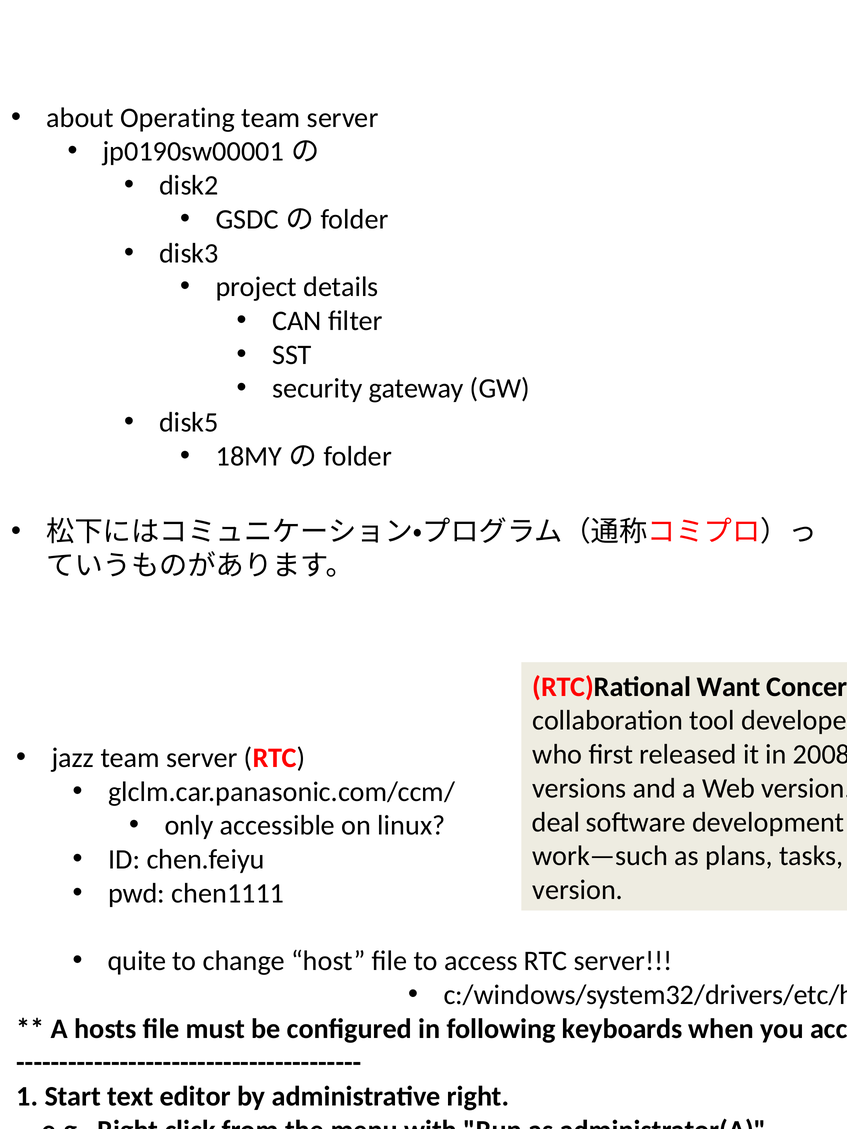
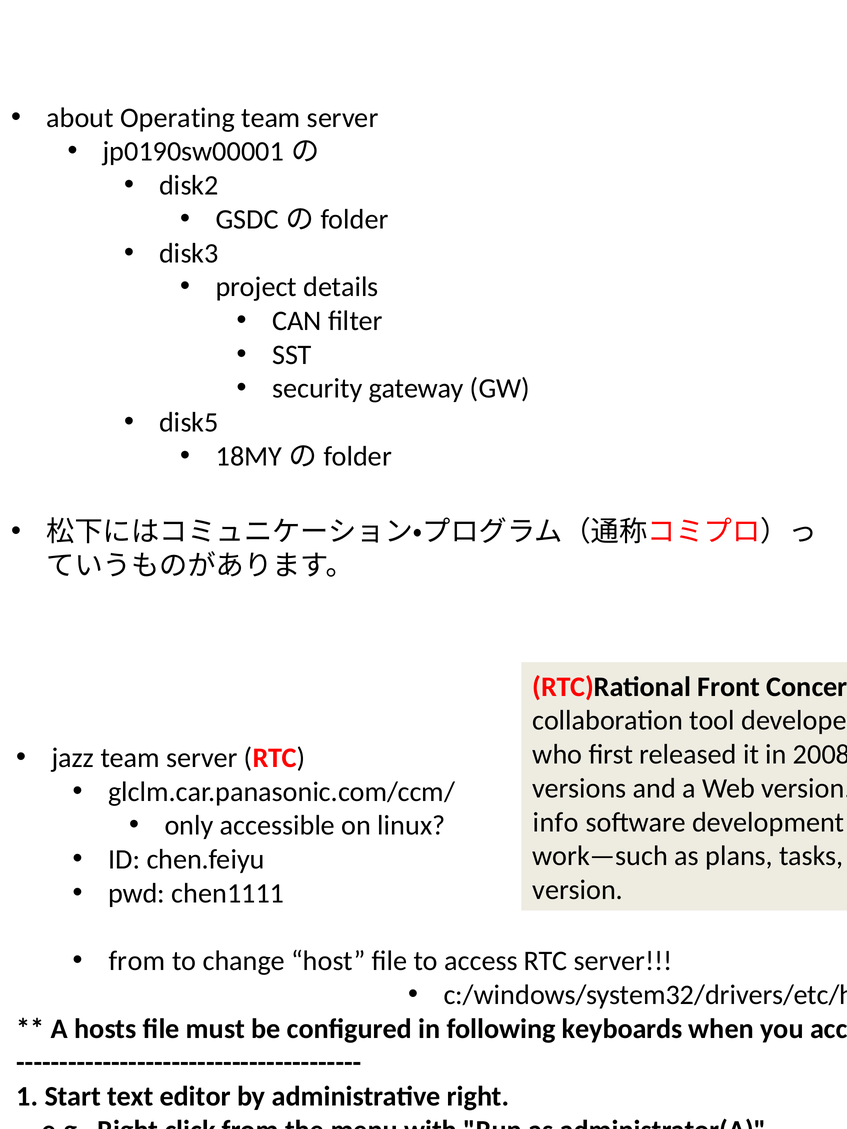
Want: Want -> Front (729, 687)
deal: deal -> info (556, 822)
quite: quite -> from (137, 961)
